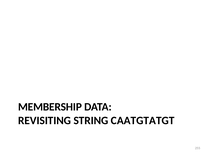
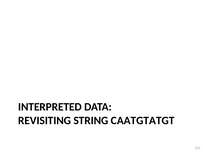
MEMBERSHIP: MEMBERSHIP -> INTERPRETED (50, 106)
